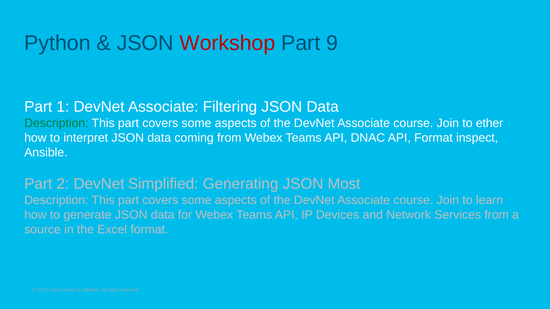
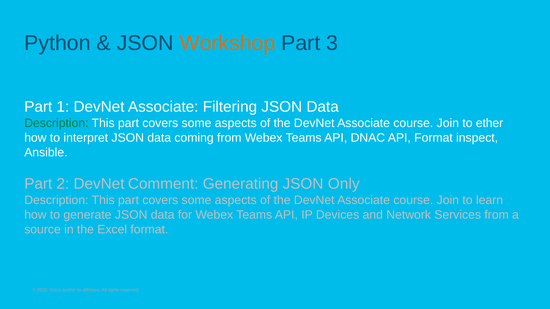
Workshop colour: red -> orange (227, 43)
9: 9 -> 3 (332, 43)
Simplified: Simplified -> Comment (163, 184)
Most: Most -> Only (344, 184)
